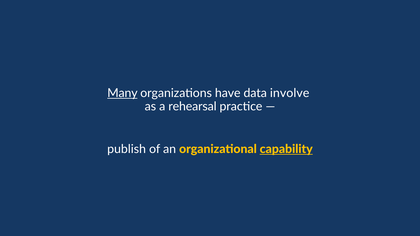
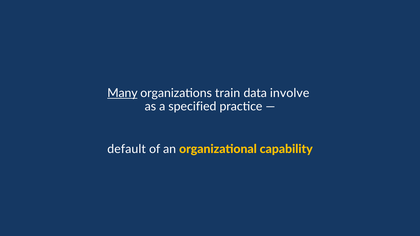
have: have -> train (228, 93)
rehearsal: rehearsal -> specified (192, 107)
publish: publish -> default (127, 149)
capability underline: present -> none (286, 149)
